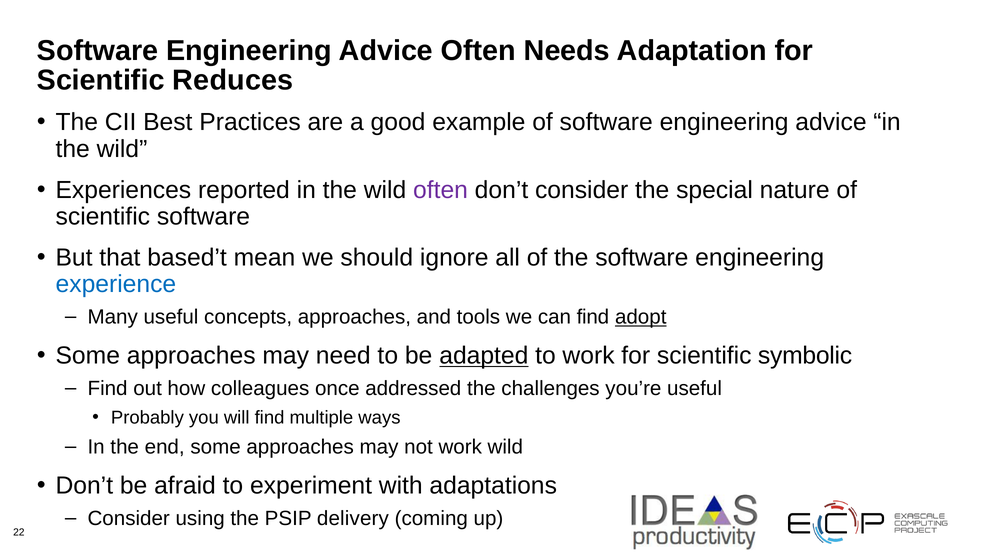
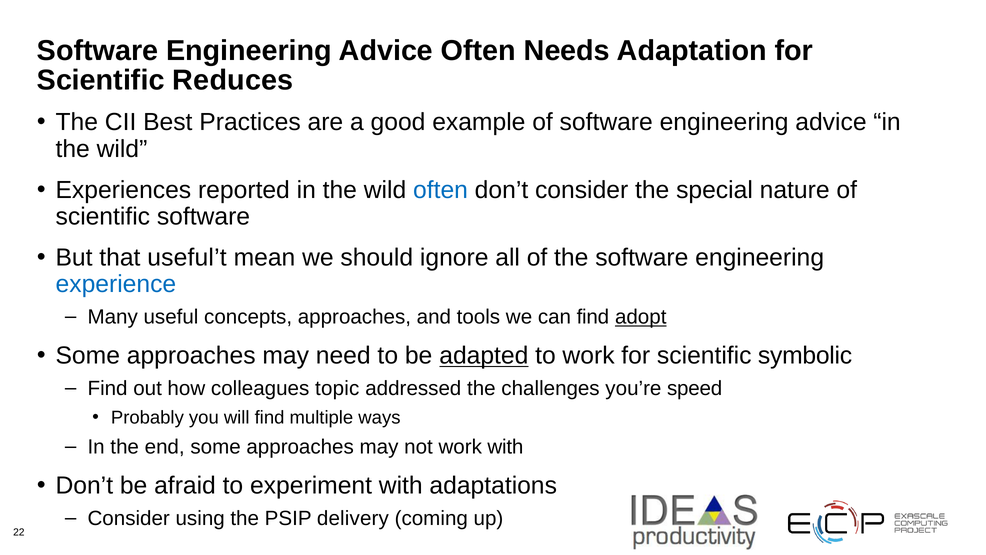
often colour: purple -> blue (441, 190)
based’t: based’t -> useful’t (187, 257)
once: once -> topic (337, 388)
you’re useful: useful -> speed (695, 388)
work wild: wild -> with (505, 447)
